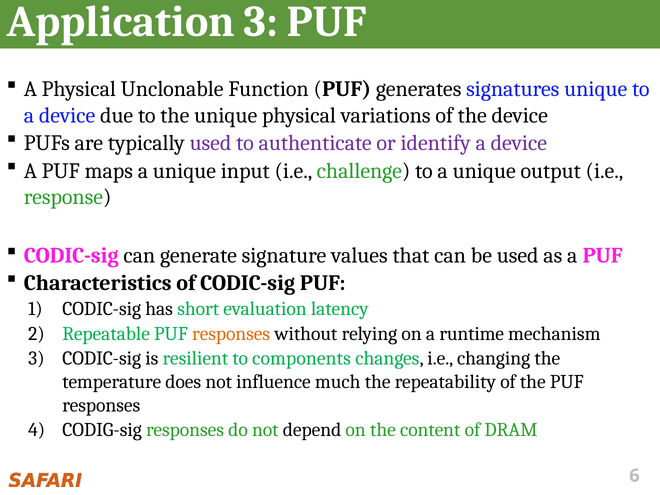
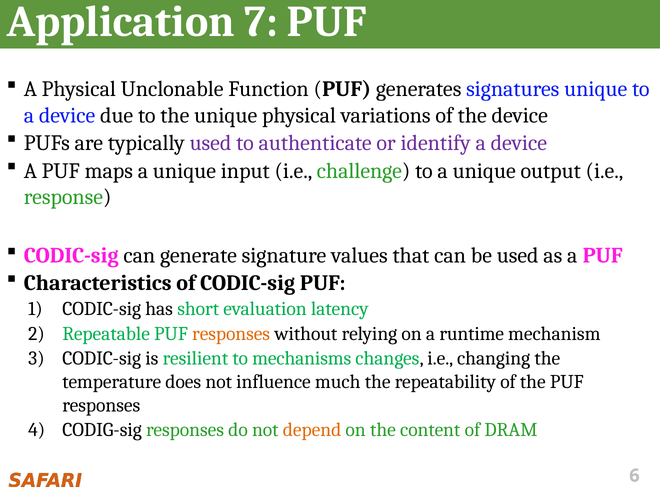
Application 3: 3 -> 7 (261, 22)
components: components -> mechanisms (302, 358)
depend colour: black -> orange (312, 430)
